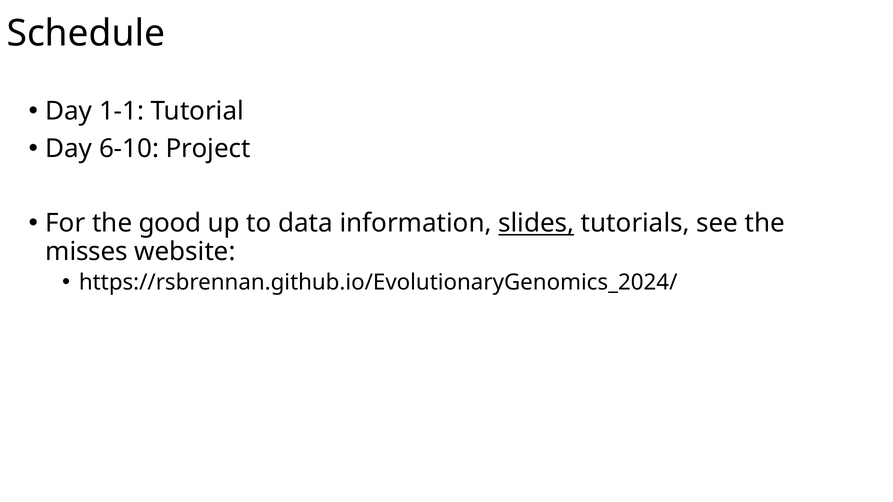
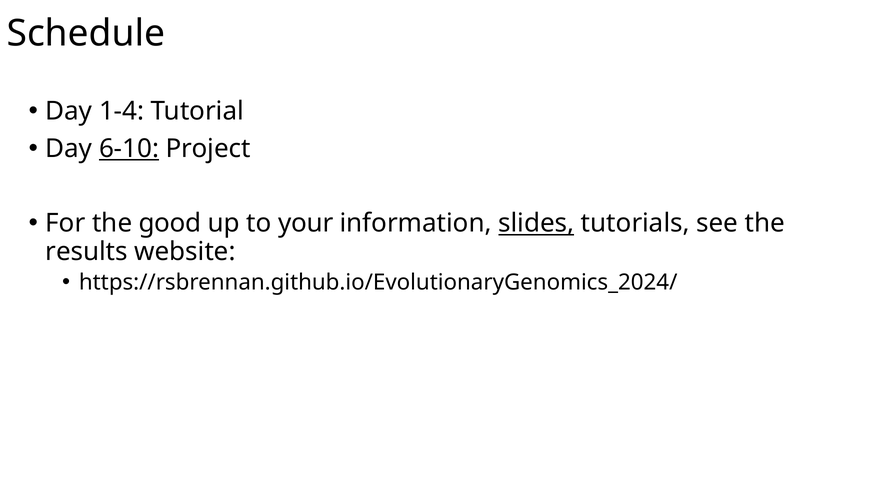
1-1: 1-1 -> 1-4 (122, 111)
6-10 underline: none -> present (129, 149)
data: data -> your (306, 224)
misses: misses -> results (87, 252)
